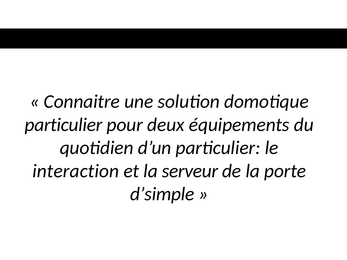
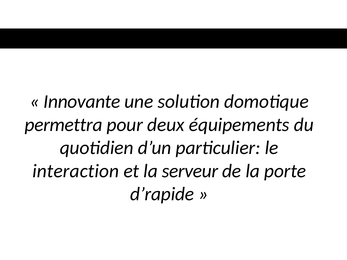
Connaitre: Connaitre -> Innovante (82, 102)
particulier: particulier -> permettra (64, 125)
d’simple: d’simple -> d’rapide (162, 194)
